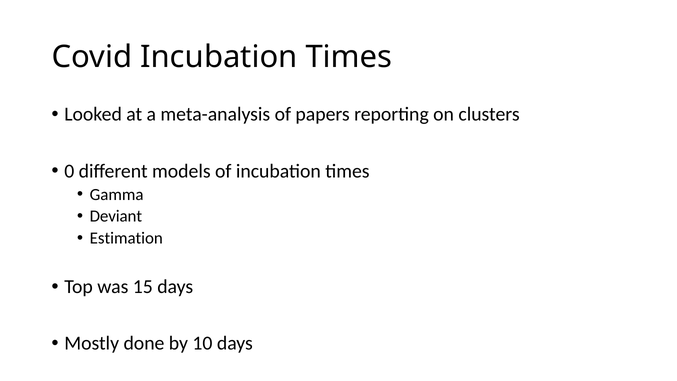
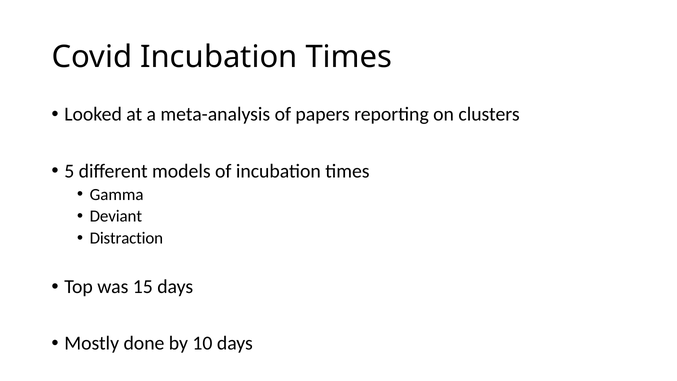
0: 0 -> 5 (69, 171)
Estimation: Estimation -> Distraction (126, 238)
